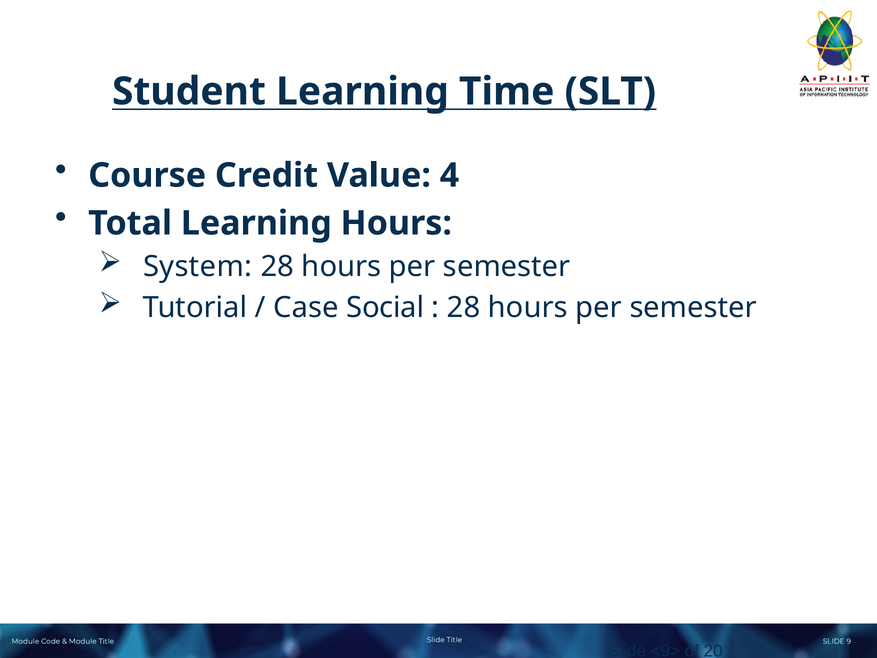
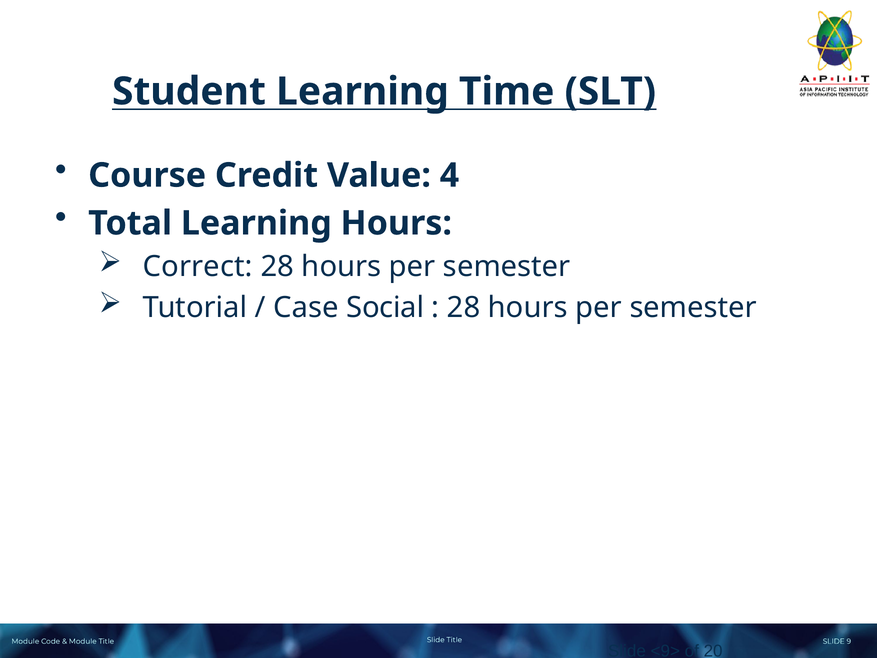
System: System -> Correct (198, 267)
